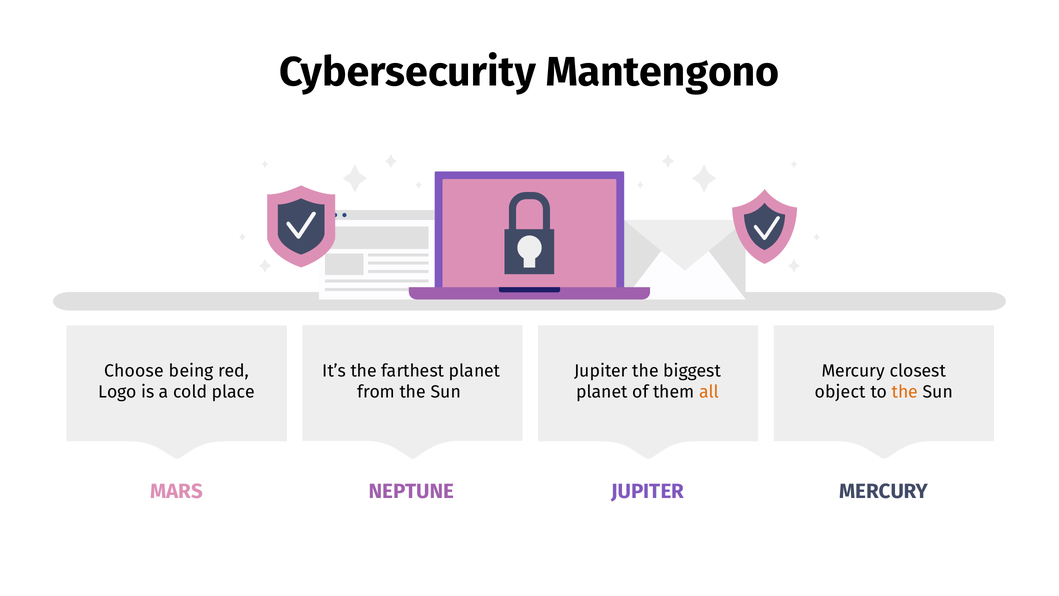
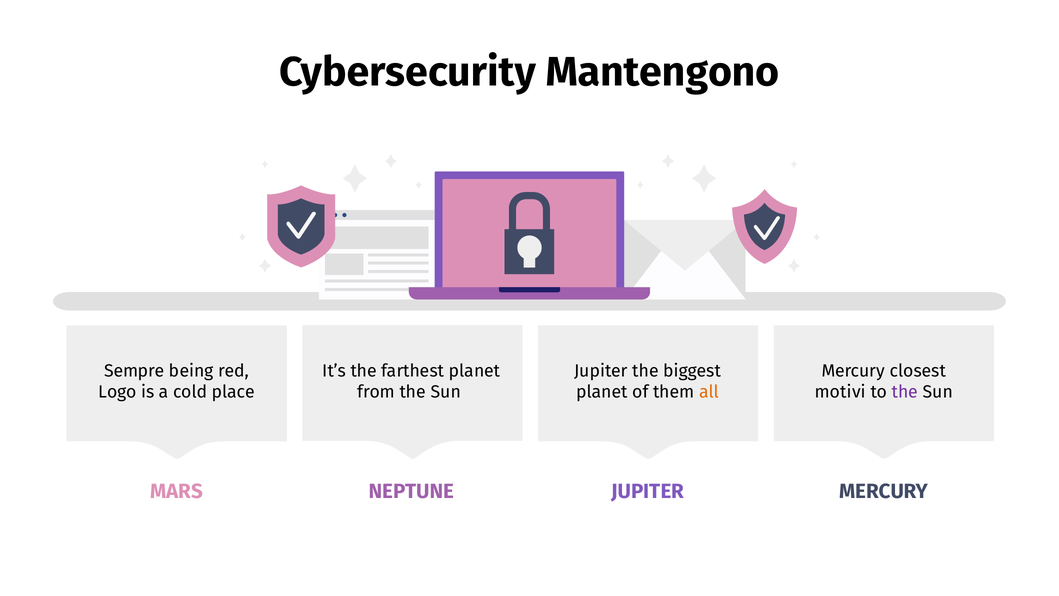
Choose: Choose -> Sempre (134, 371)
object: object -> motivi (840, 392)
the colour: orange -> purple (905, 392)
